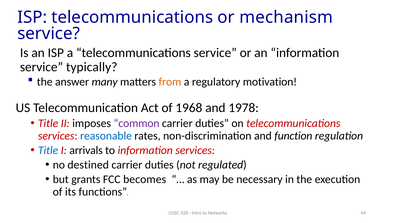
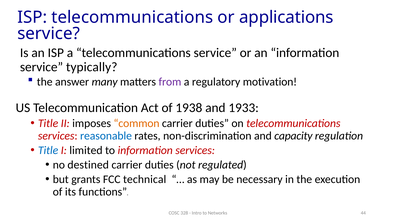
mechanism: mechanism -> applications (286, 17)
from colour: orange -> purple (170, 82)
1968: 1968 -> 1938 (189, 108)
1978: 1978 -> 1933 (244, 108)
common colour: purple -> orange (137, 123)
function: function -> capacity (293, 136)
arrivals: arrivals -> limited (86, 150)
becomes: becomes -> technical (145, 179)
